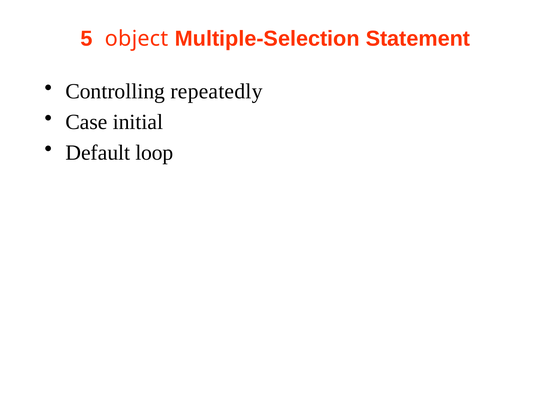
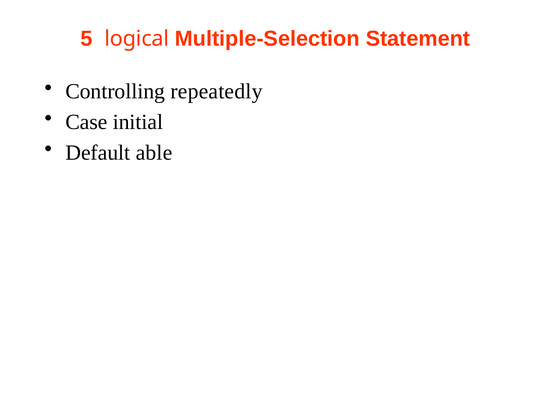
object: object -> logical (137, 39)
loop: loop -> able (154, 153)
